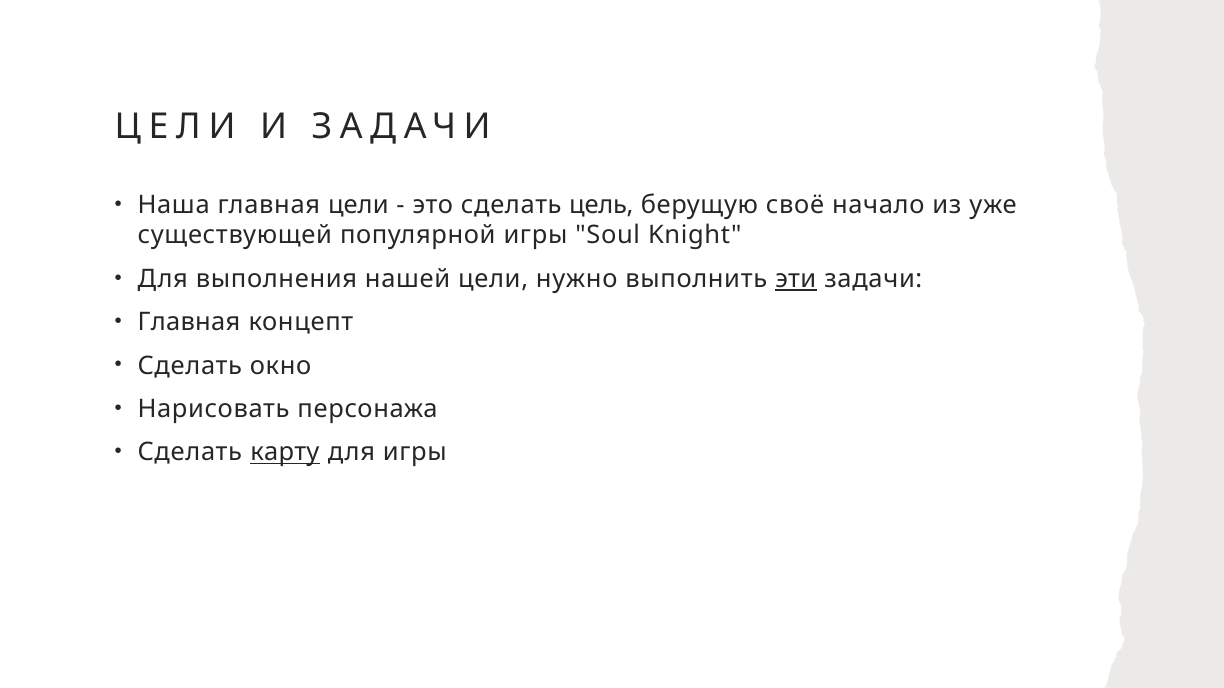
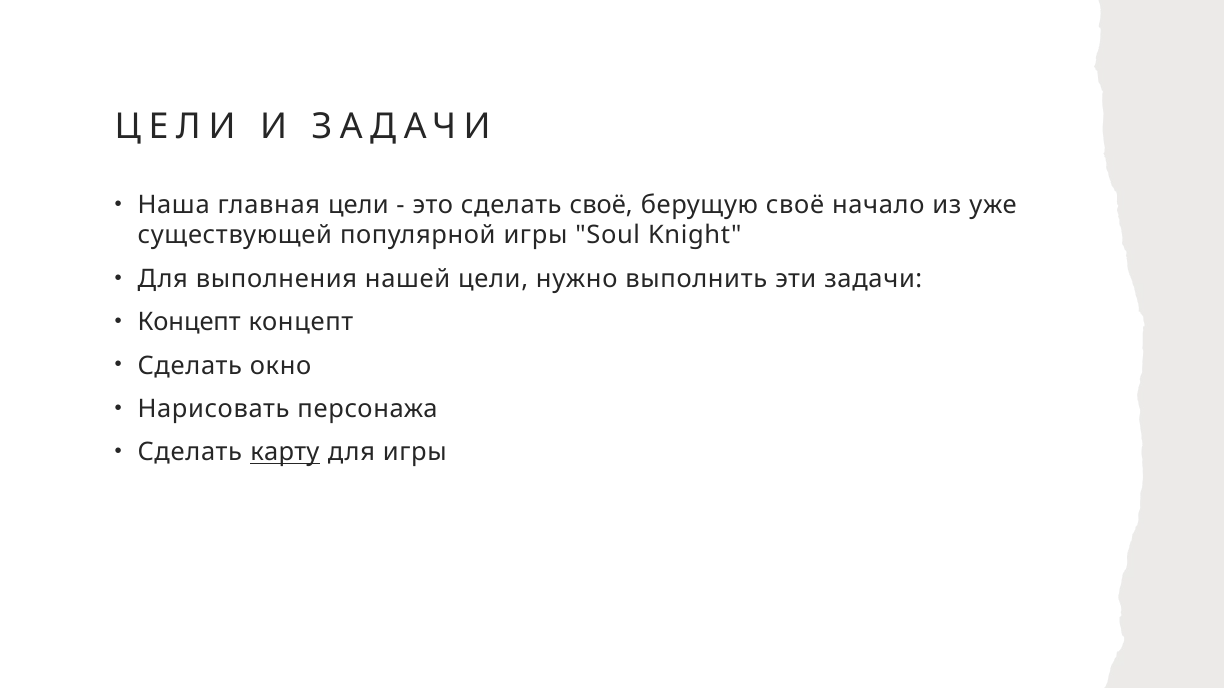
сделать цель: цель -> своё (601, 205)
эти underline: present -> none (796, 279)
Главная: Главная -> Концепт (189, 322)
